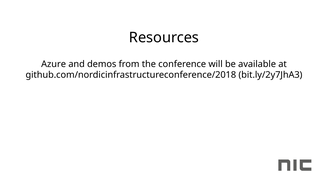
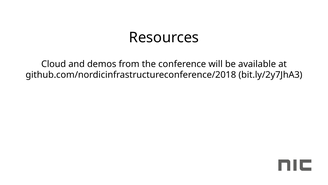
Azure: Azure -> Cloud (54, 64)
